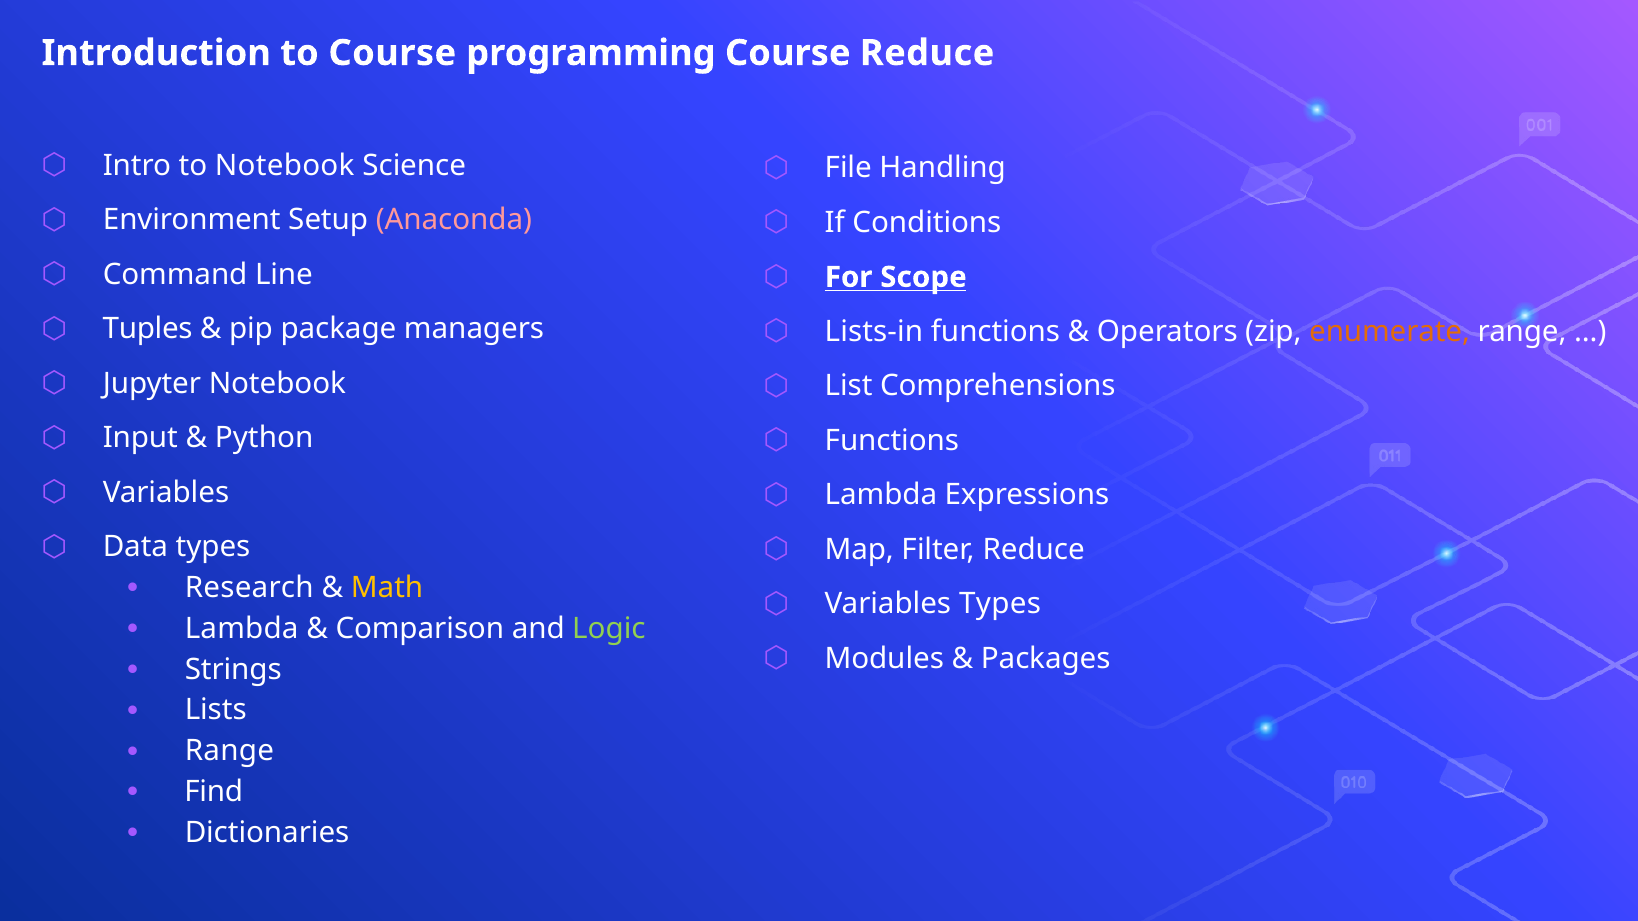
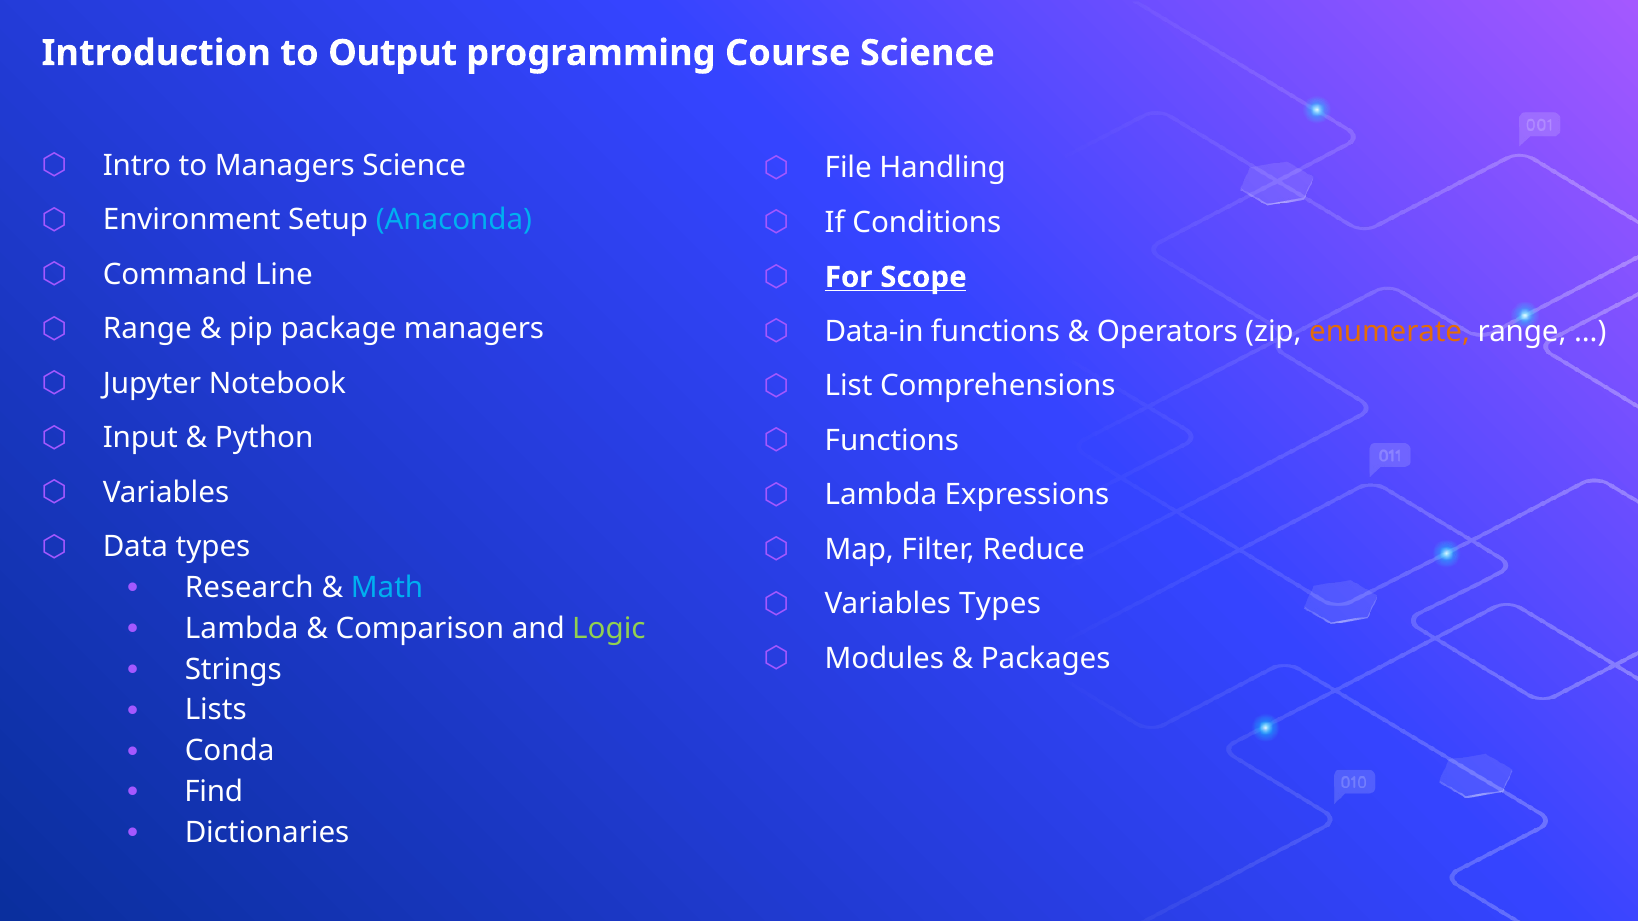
to Course: Course -> Output (393, 53)
Course Reduce: Reduce -> Science (927, 53)
to Notebook: Notebook -> Managers (285, 166)
Anaconda colour: pink -> light blue (454, 220)
Tuples: Tuples -> Range (147, 329)
Lists-in: Lists-in -> Data-in (874, 332)
Math colour: yellow -> light blue (387, 588)
Range: Range -> Conda (230, 751)
